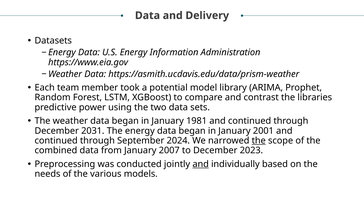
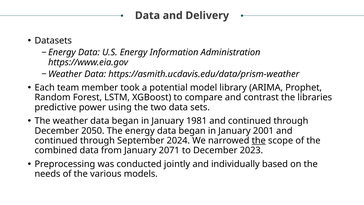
2031: 2031 -> 2050 (93, 131)
2007: 2007 -> 2071 (169, 150)
and underline: present -> none (201, 164)
